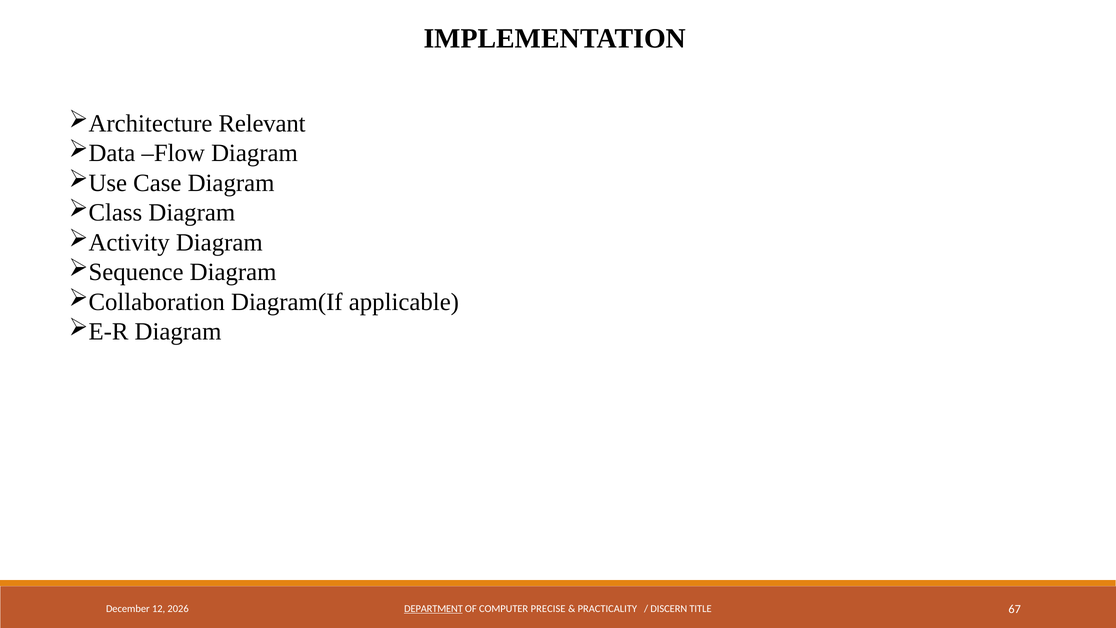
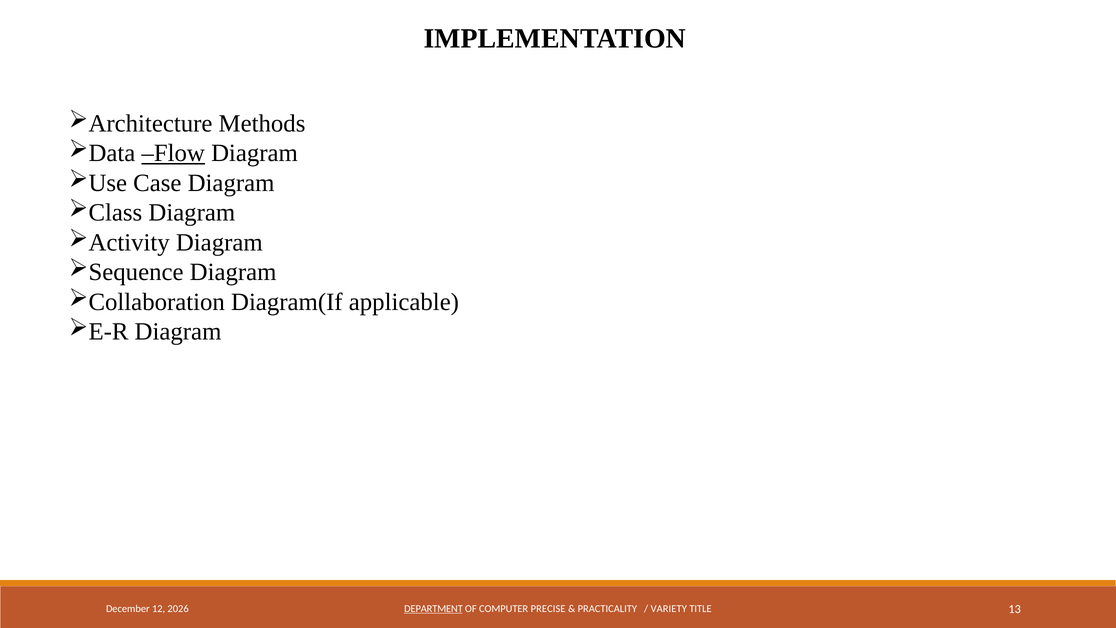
Relevant: Relevant -> Methods (262, 123)
Flow underline: none -> present (173, 153)
DISCERN: DISCERN -> VARIETY (669, 609)
67: 67 -> 13 (1015, 609)
